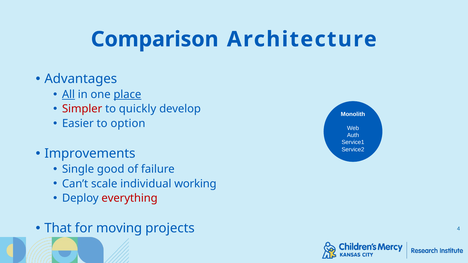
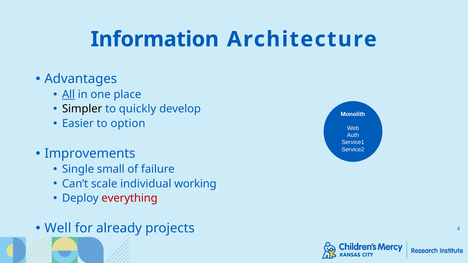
Comparison: Comparison -> Information (155, 39)
place underline: present -> none (127, 94)
Simpler colour: red -> black (82, 109)
good: good -> small (111, 169)
That: That -> Well (58, 229)
moving: moving -> already (119, 229)
